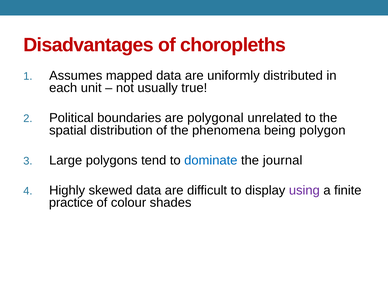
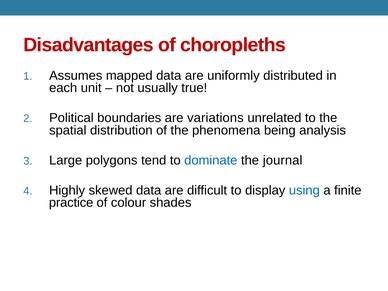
polygonal: polygonal -> variations (215, 118)
polygon: polygon -> analysis (323, 130)
using colour: purple -> blue (304, 190)
